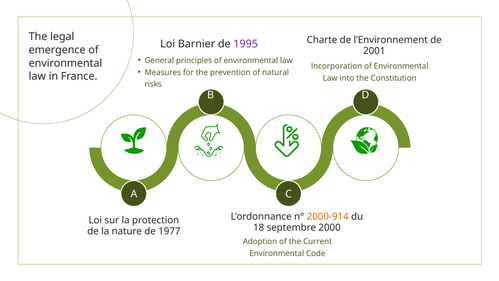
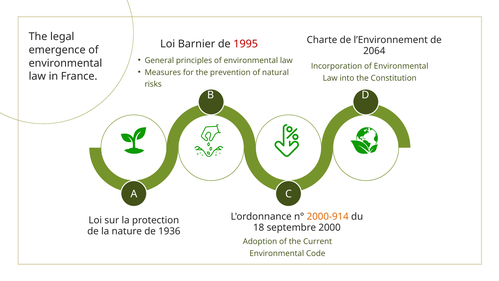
1995 colour: purple -> red (246, 44)
2001: 2001 -> 2064 (374, 51)
1977: 1977 -> 1936 (169, 231)
